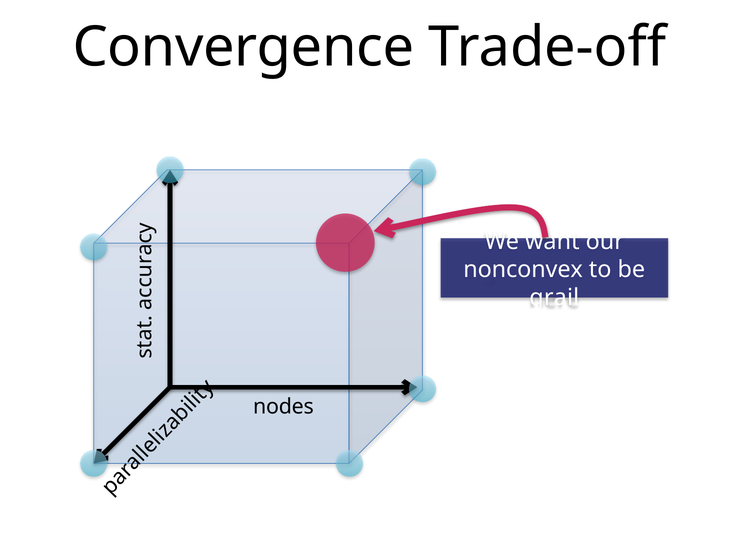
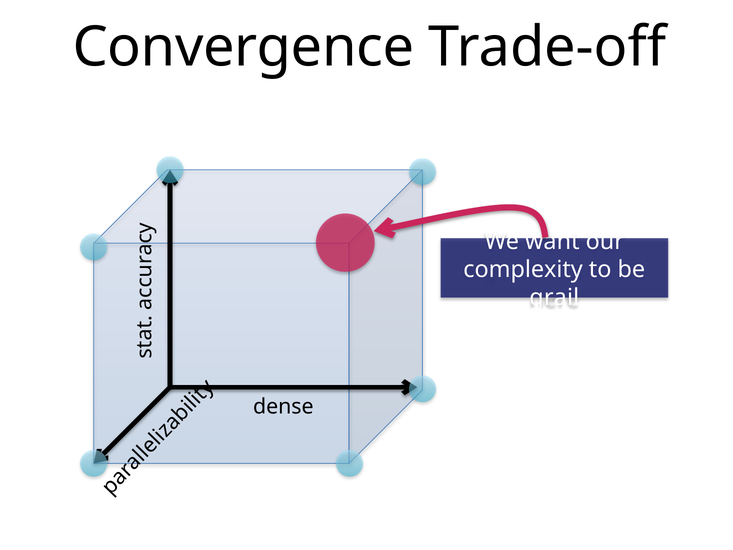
nonconvex: nonconvex -> complexity (523, 269)
nodes: nodes -> dense (283, 407)
